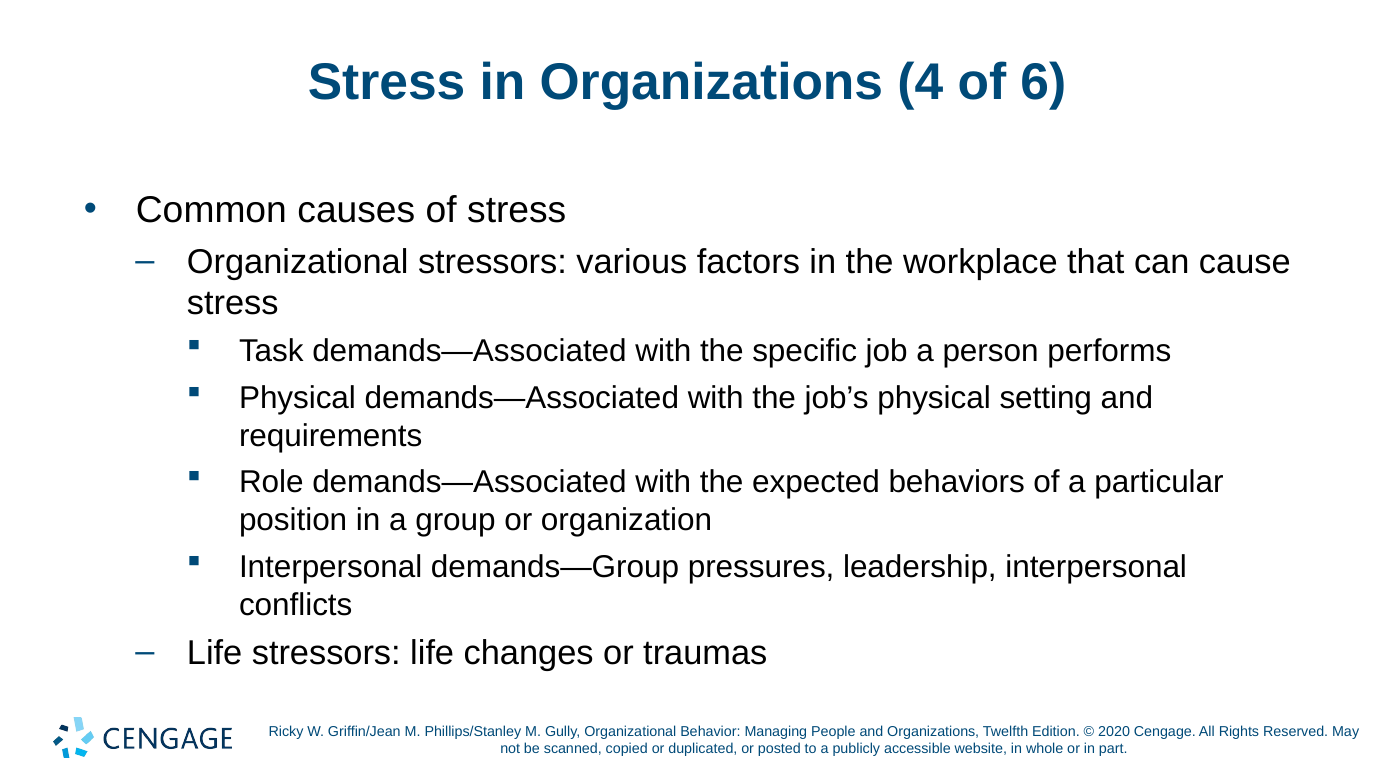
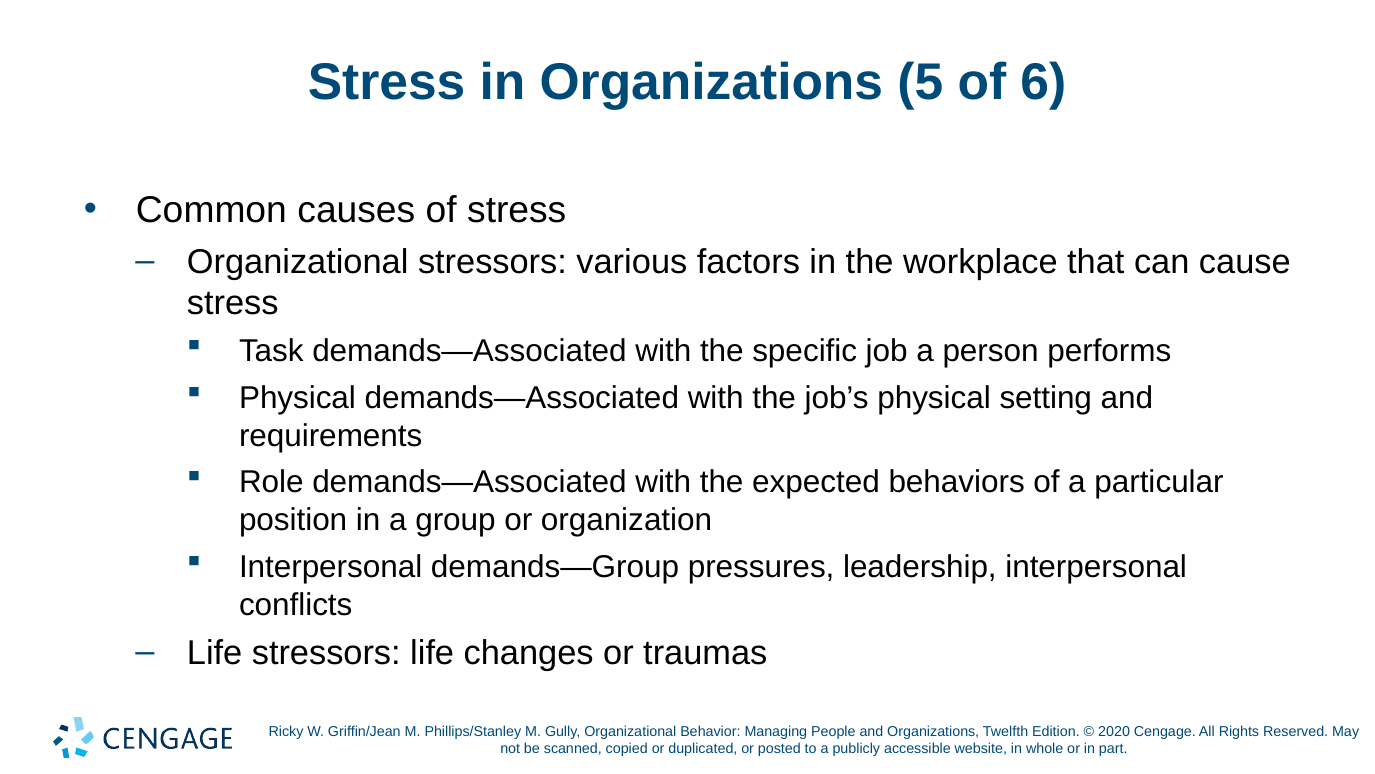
4: 4 -> 5 (920, 83)
